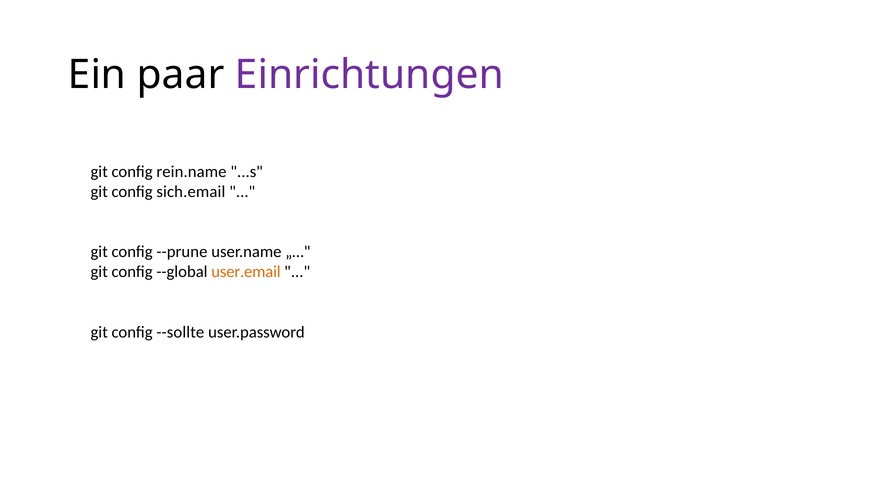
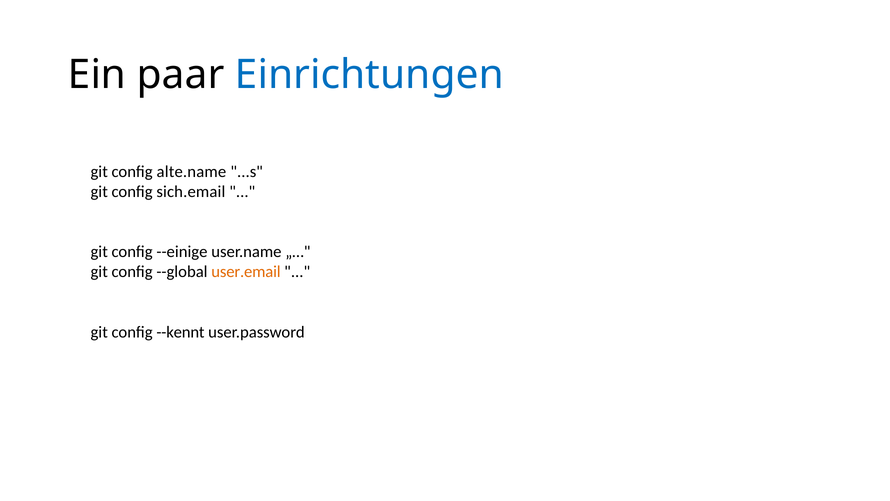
Einrichtungen colour: purple -> blue (369, 75)
rein.name: rein.name -> alte.name (191, 172)
--prune: --prune -> --einige (182, 252)
--sollte: --sollte -> --kennt (180, 332)
